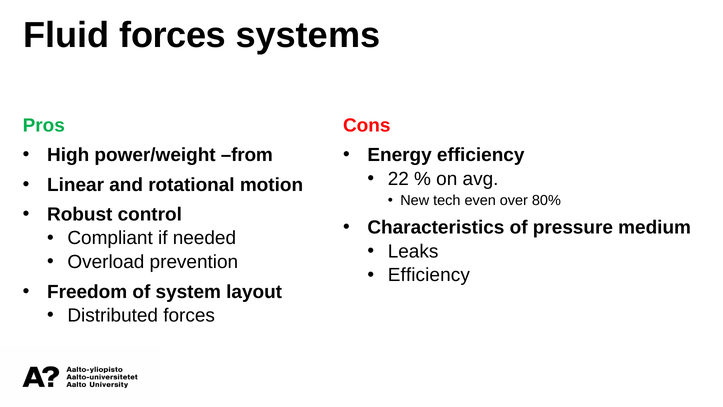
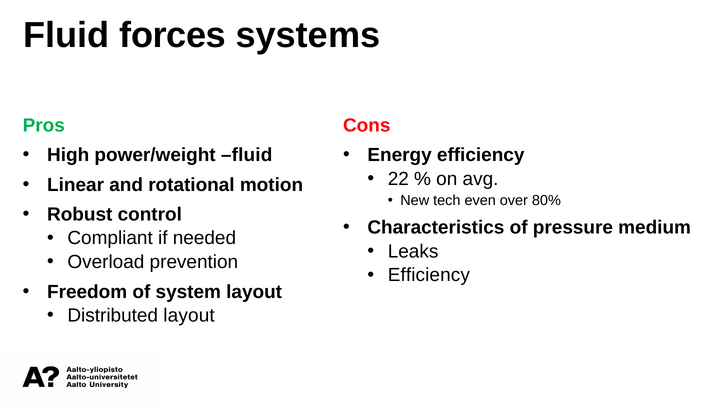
power/weight from: from -> fluid (247, 155)
Distributed forces: forces -> layout (189, 315)
